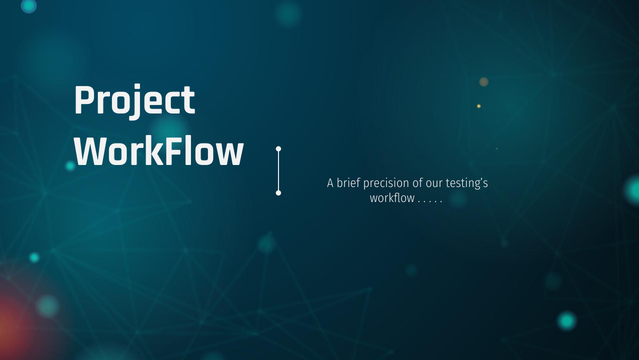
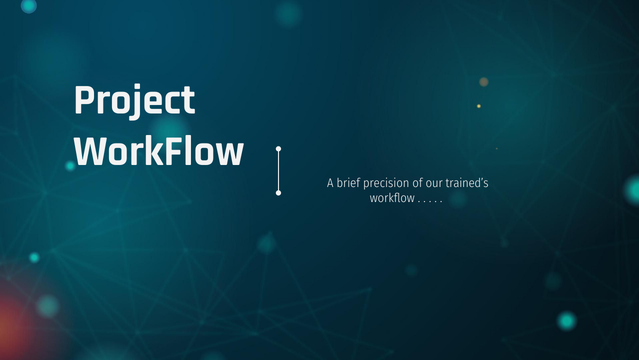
testing’s: testing’s -> trained’s (467, 183)
